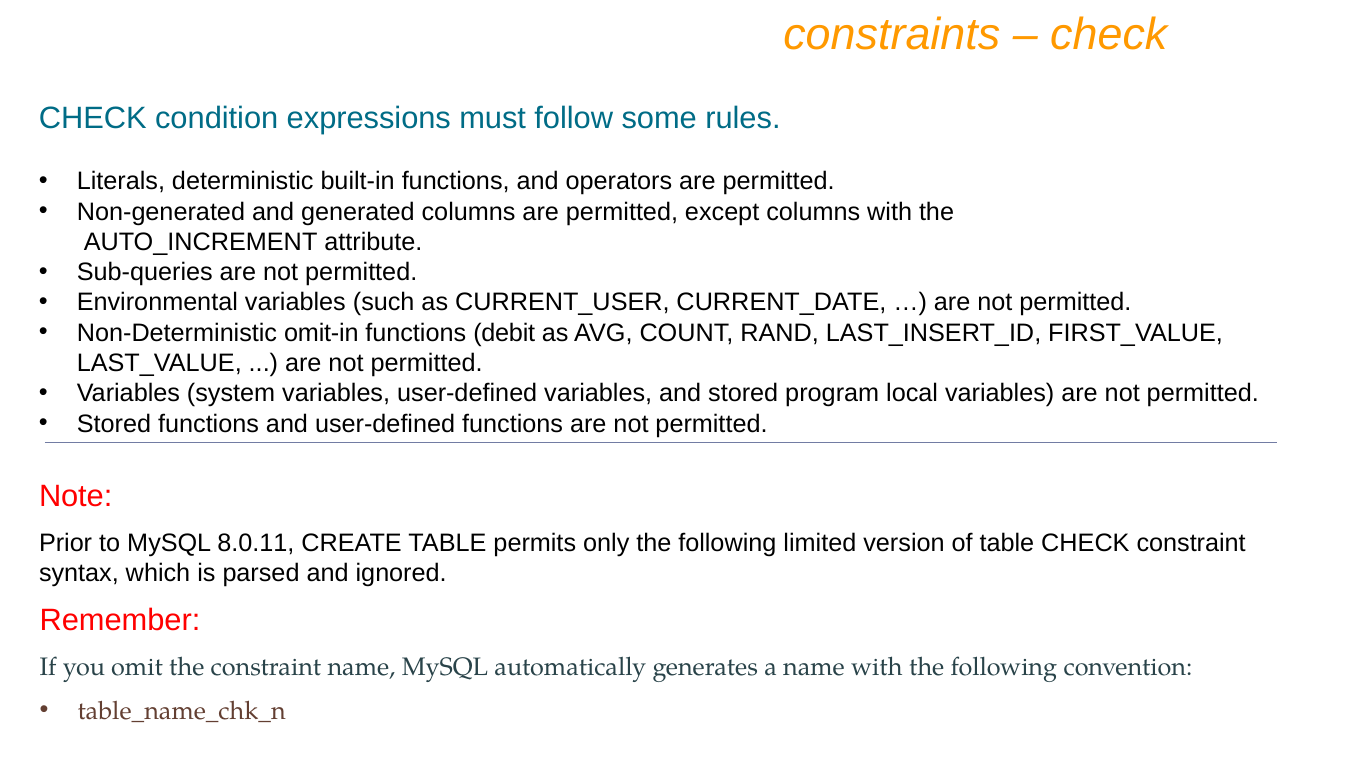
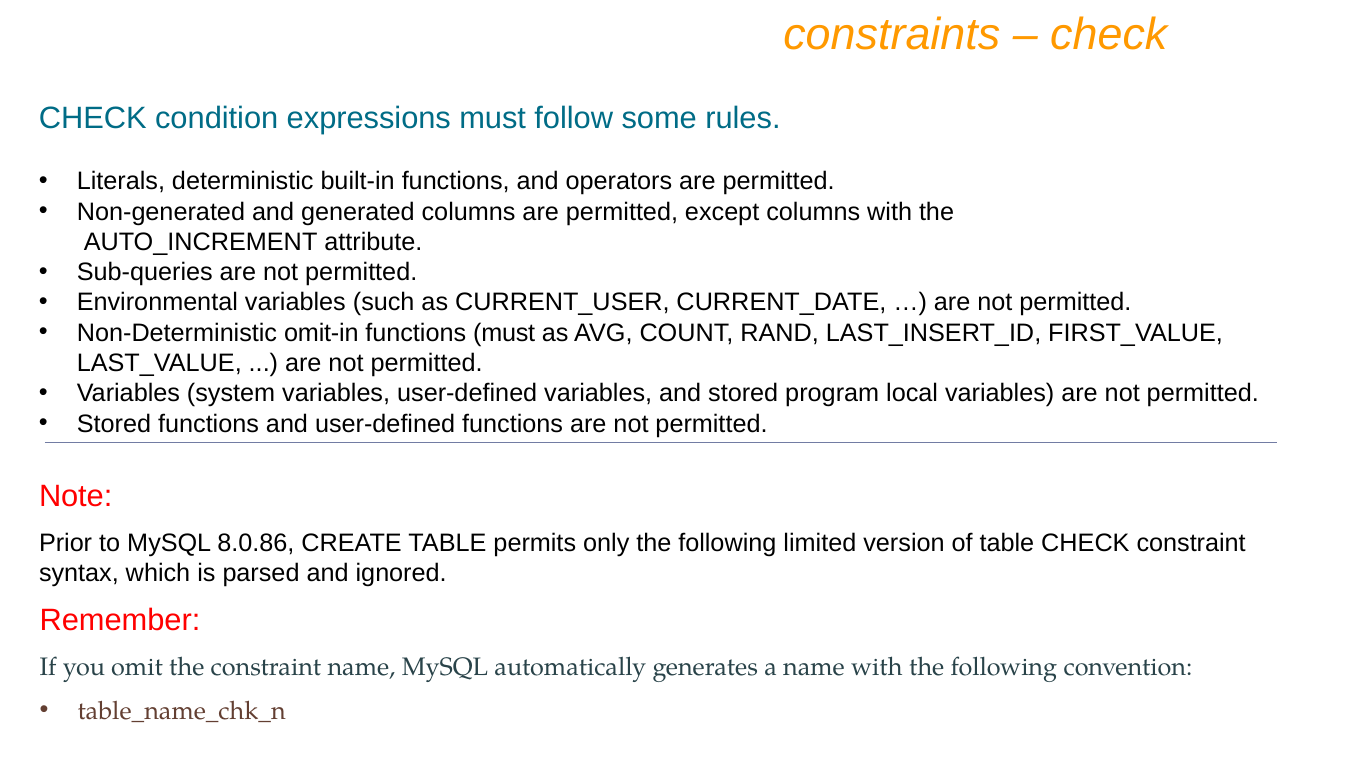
functions debit: debit -> must (504, 333)
8.0.11: 8.0.11 -> 8.0.86 (256, 543)
